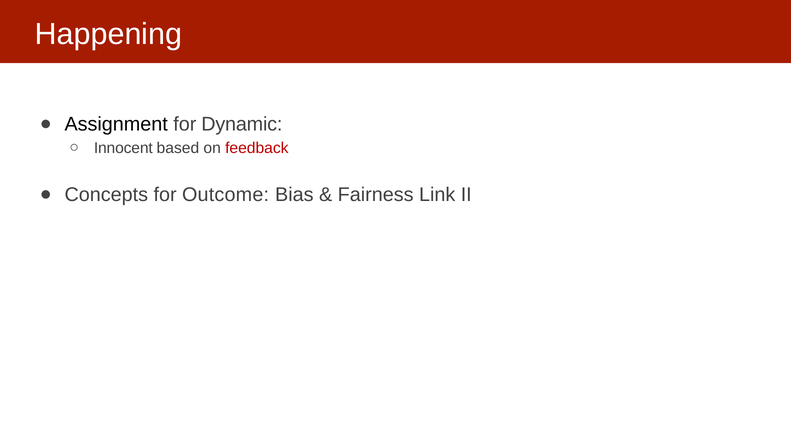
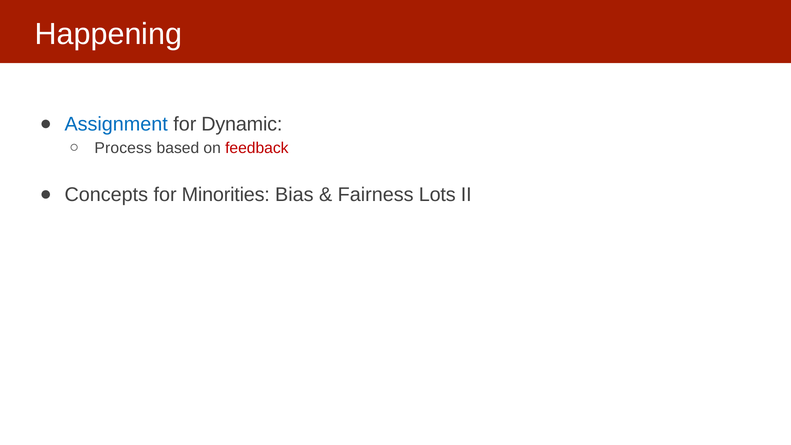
Assignment colour: black -> blue (116, 124)
Innocent: Innocent -> Process (123, 148)
Outcome: Outcome -> Minorities (226, 195)
Link: Link -> Lots (437, 195)
